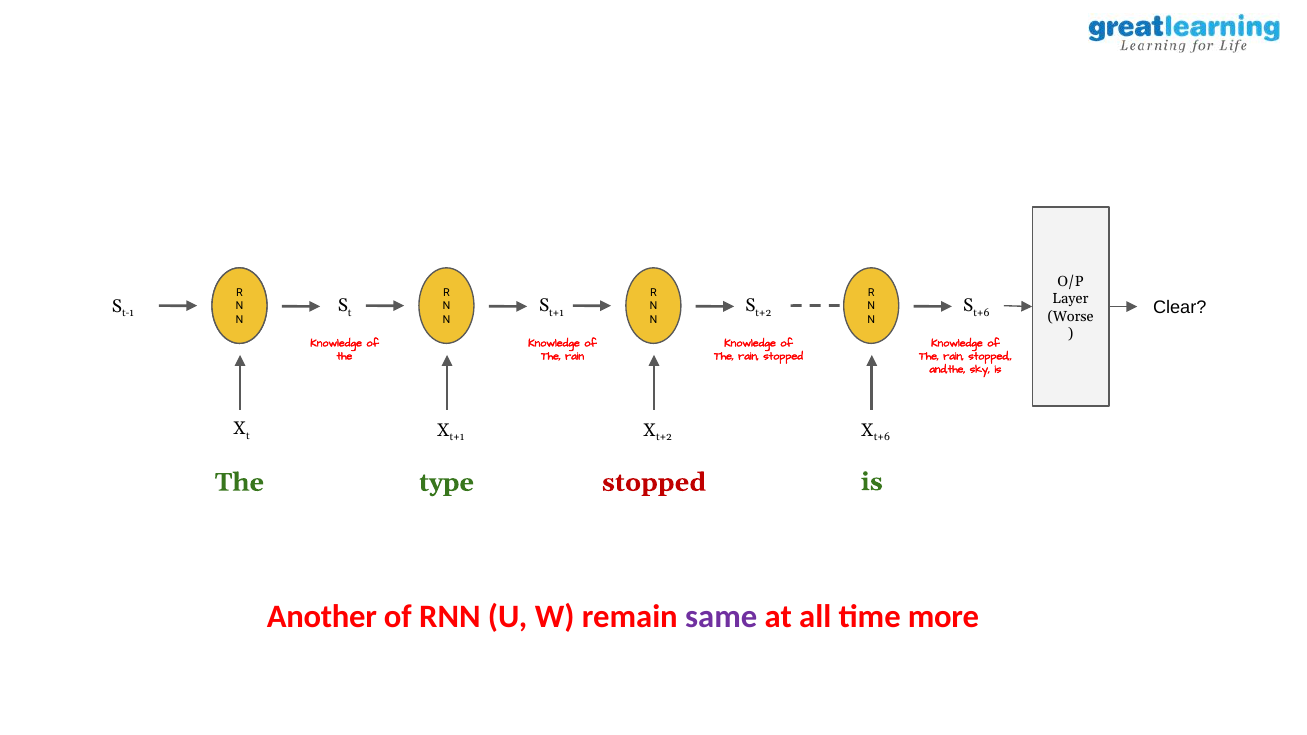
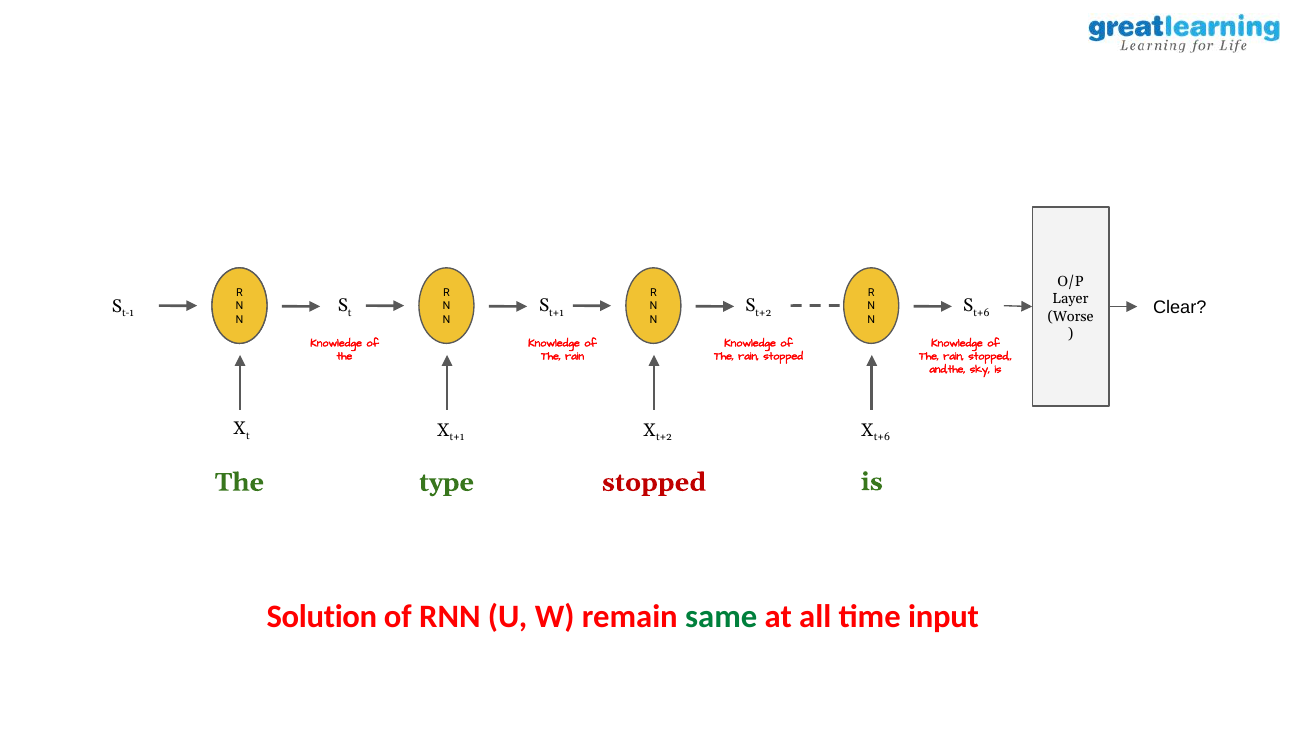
Another: Another -> Solution (322, 617)
same colour: purple -> green (721, 617)
more: more -> input (944, 617)
